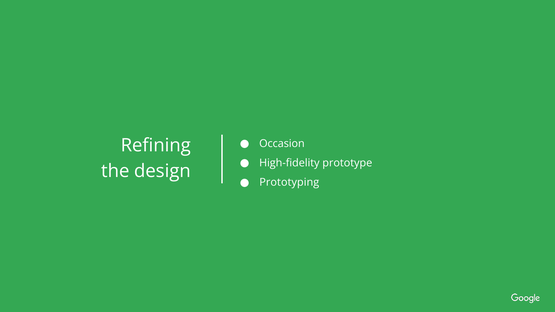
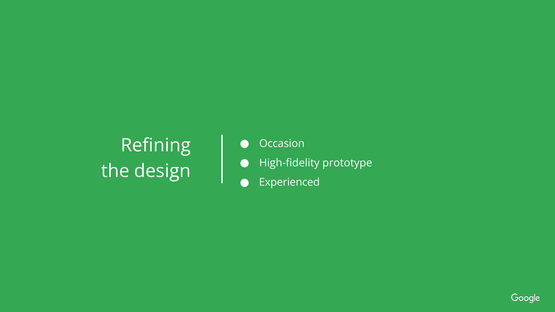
Prototyping: Prototyping -> Experienced (289, 182)
